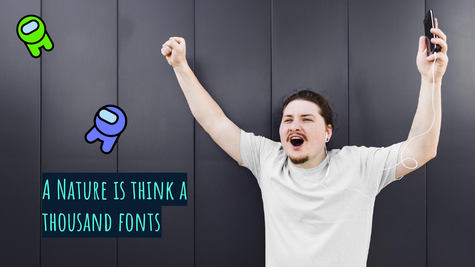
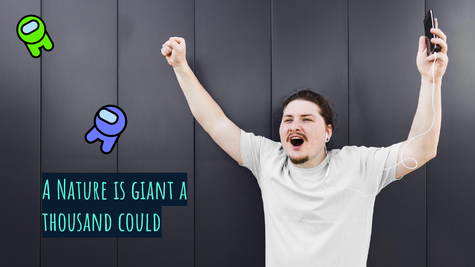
think: think -> giant (153, 191)
fonts: fonts -> could (139, 223)
